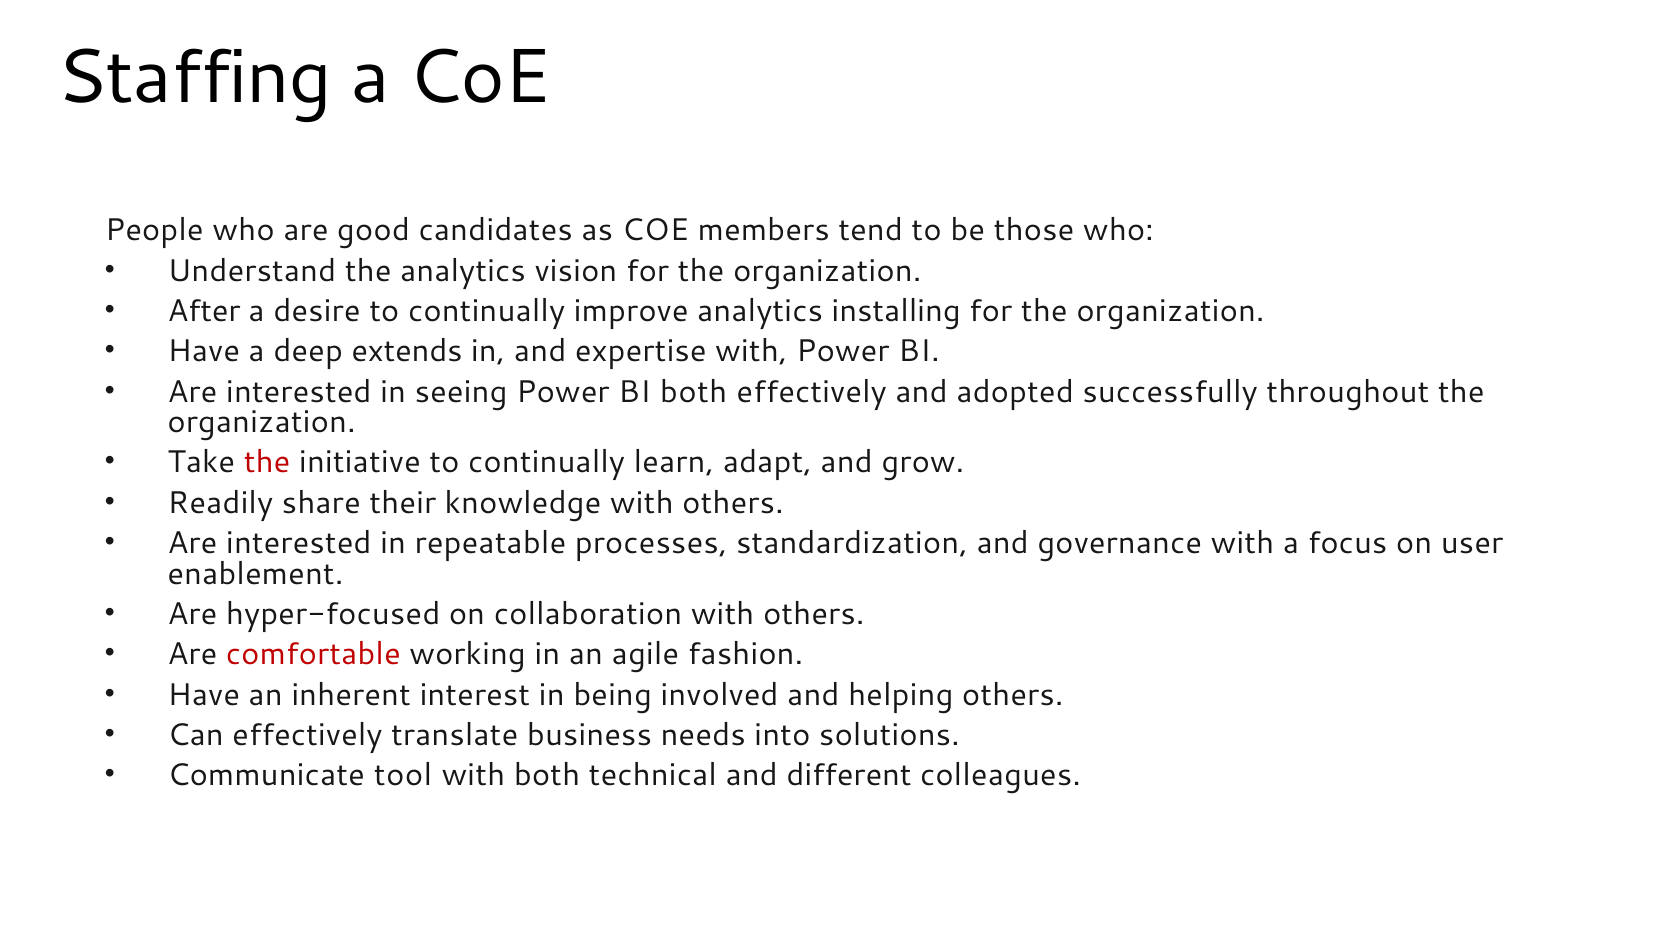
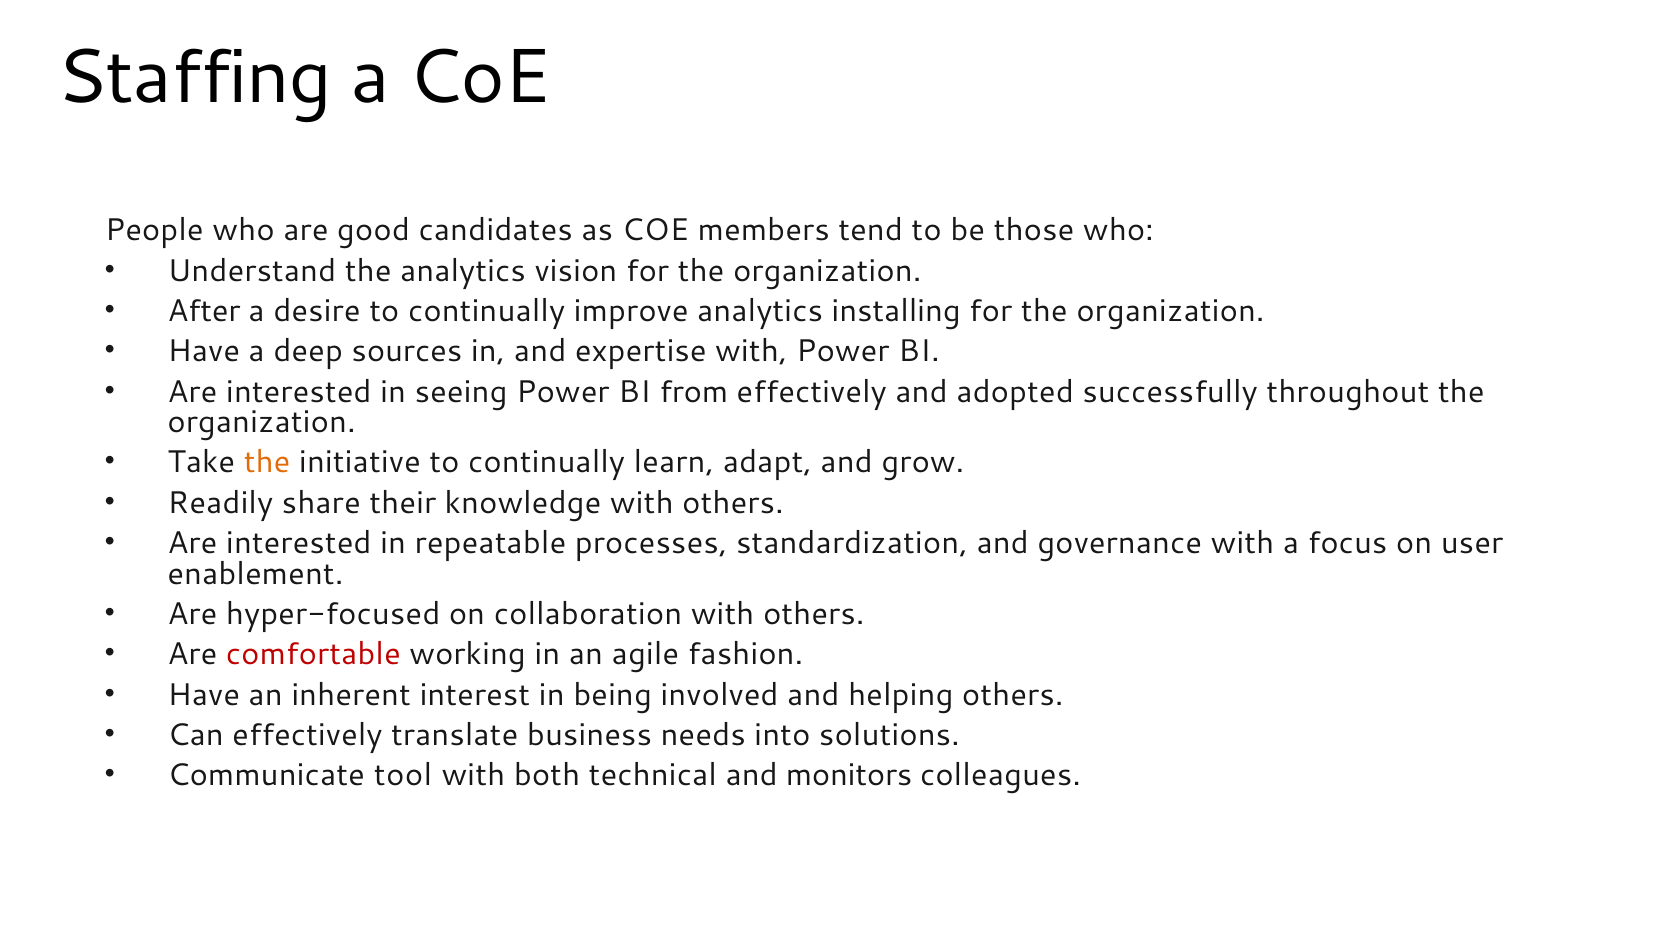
extends: extends -> sources (407, 351)
BI both: both -> from (694, 392)
the colour: red -> orange (267, 462)
different: different -> monitors (849, 775)
